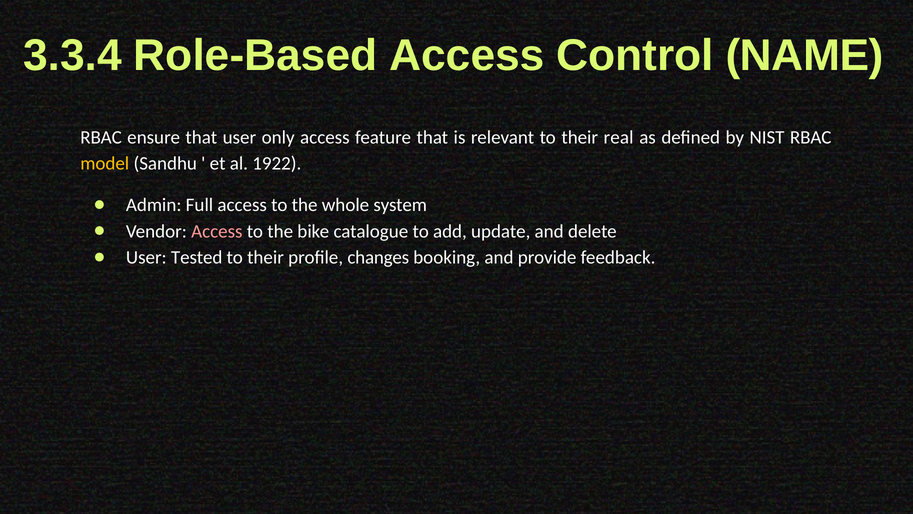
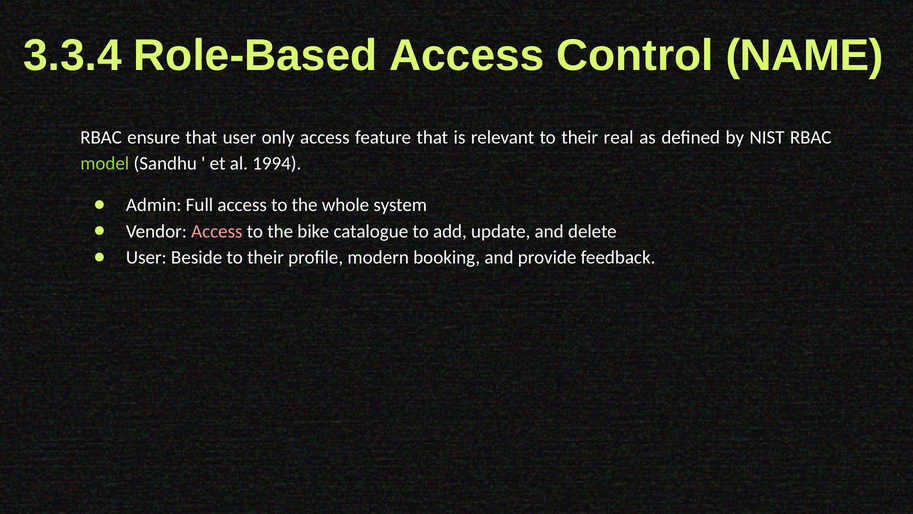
model colour: yellow -> light green (105, 163)
1922: 1922 -> 1994 (277, 163)
Tested: Tested -> Beside (197, 257)
changes: changes -> modern (378, 257)
